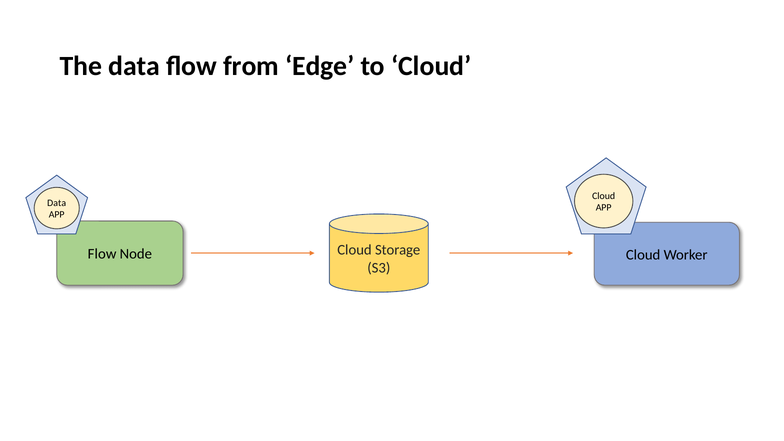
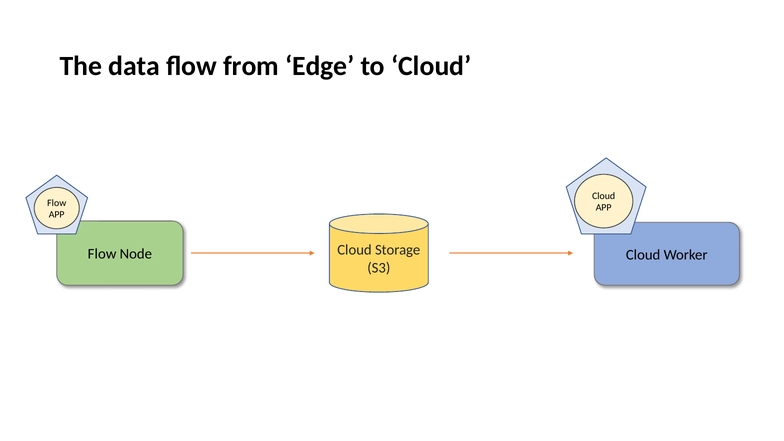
Data: Data -> Flow (57, 203)
